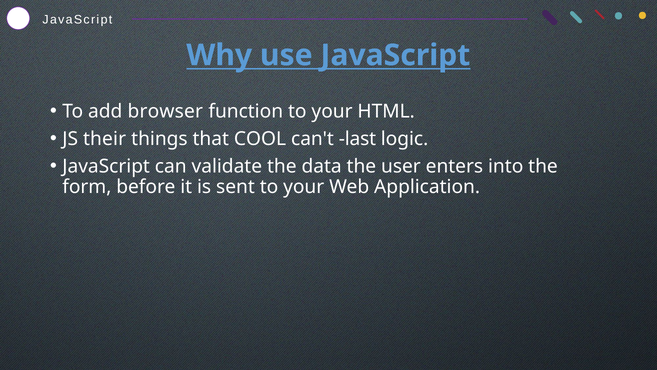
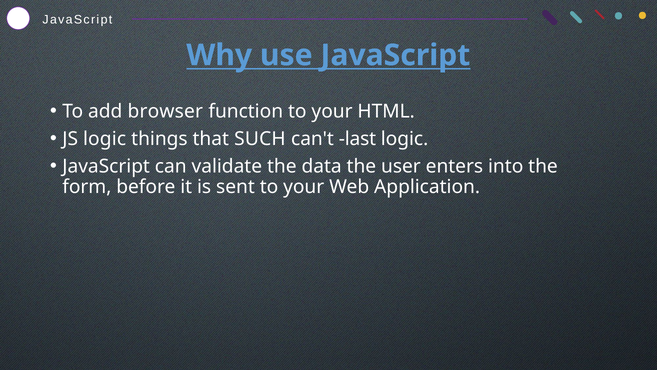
JS their: their -> logic (105, 139)
COOL: COOL -> SUCH (260, 139)
